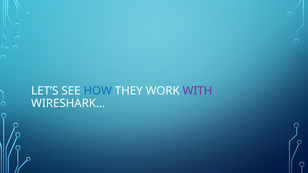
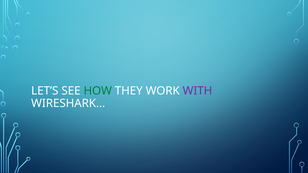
HOW colour: blue -> green (98, 91)
